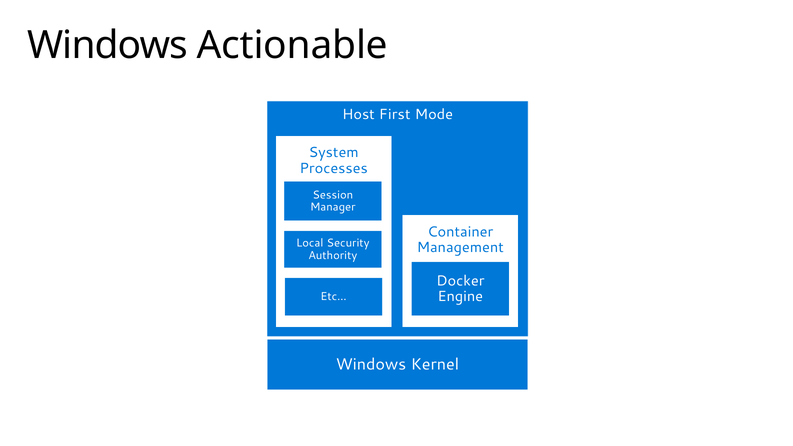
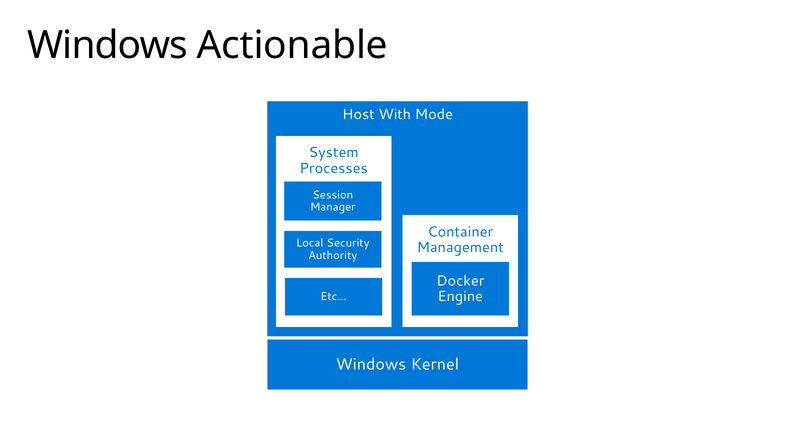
First: First -> With (395, 114)
